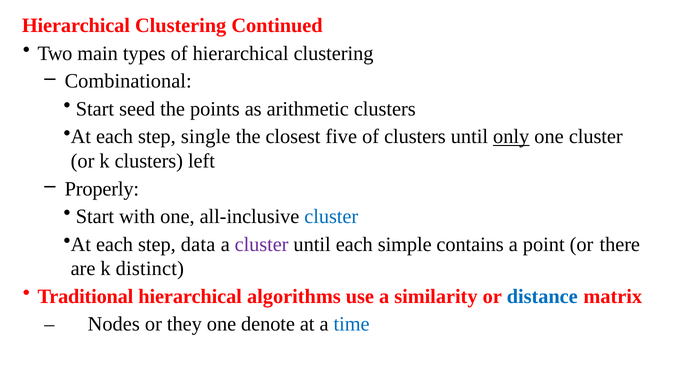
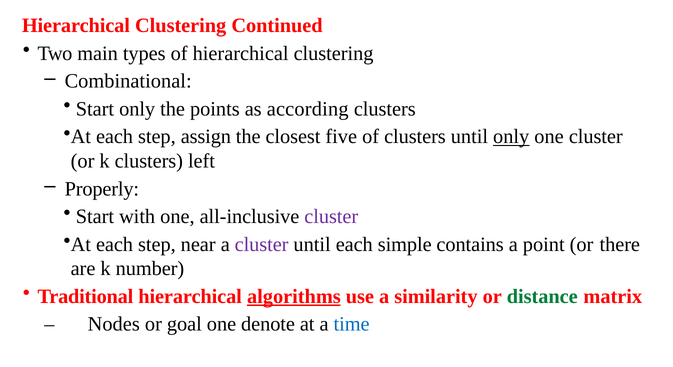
Start seed: seed -> only (137, 109)
arithmetic: arithmetic -> according (308, 109)
single: single -> assign (206, 136)
cluster colour: blue -> purple (331, 216)
data: data -> near (198, 244)
distinct: distinct -> number (150, 268)
algorithms underline: none -> present (294, 296)
distance colour: blue -> green (542, 296)
they: they -> goal (184, 324)
